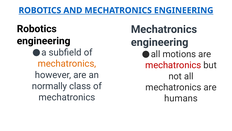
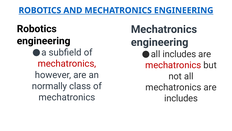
all motions: motions -> includes (179, 54)
mechatronics colour: orange -> red (67, 63)
humans: humans -> includes (181, 98)
